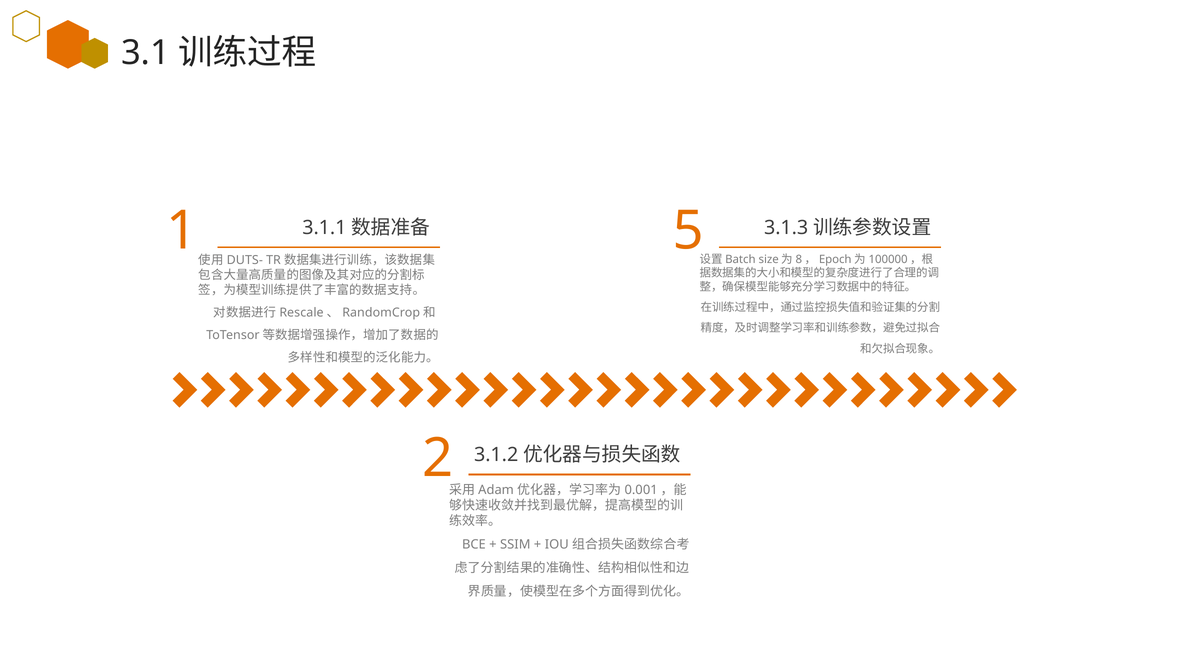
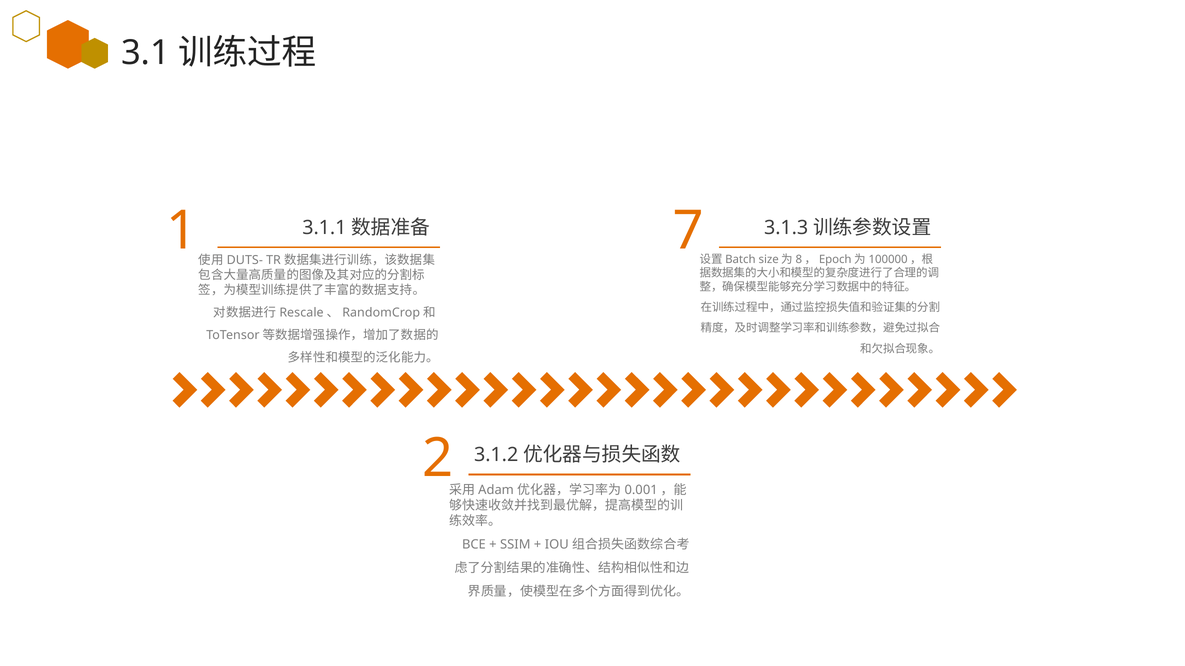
5: 5 -> 7 (688, 231)
